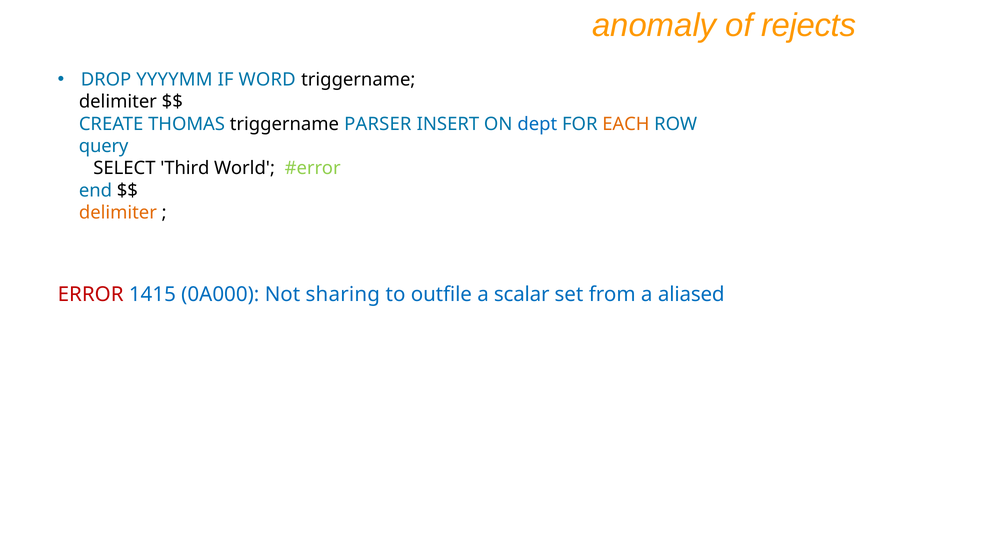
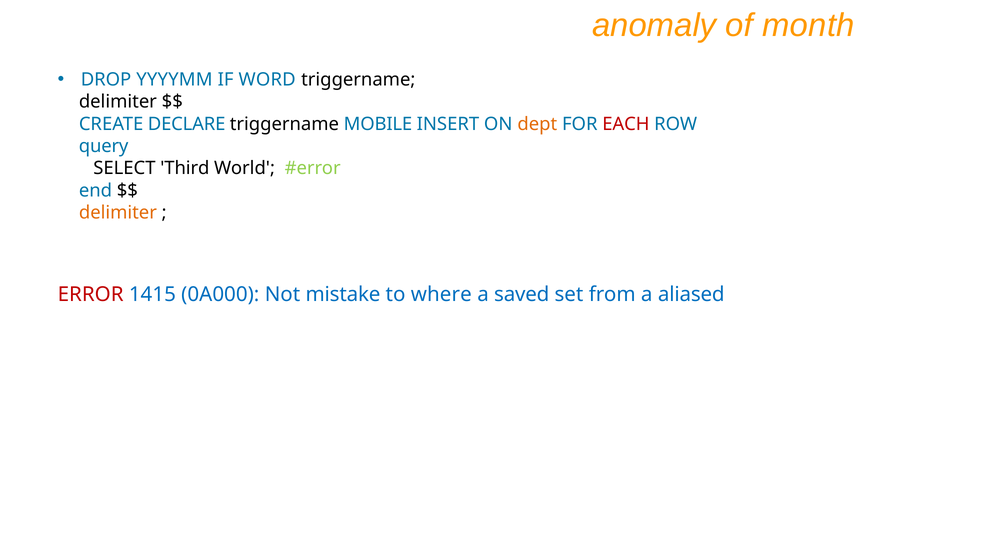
rejects: rejects -> month (808, 26)
THOMAS: THOMAS -> DECLARE (187, 124)
PARSER: PARSER -> MOBILE (378, 124)
dept colour: blue -> orange (537, 124)
EACH colour: orange -> red (626, 124)
sharing: sharing -> mistake (343, 295)
outfile: outfile -> where (441, 295)
scalar: scalar -> saved (522, 295)
